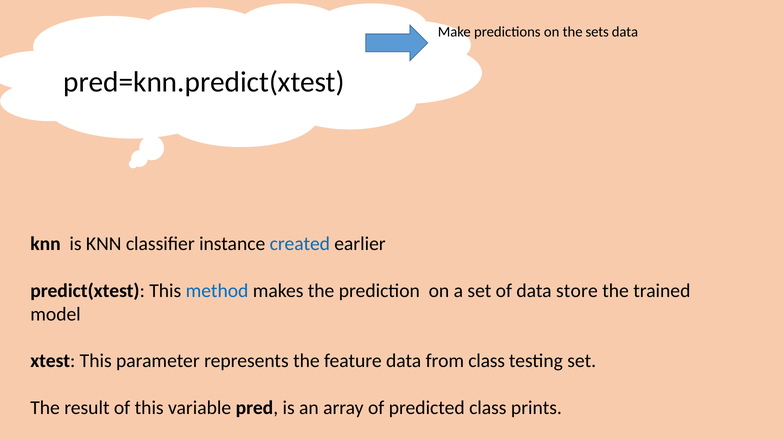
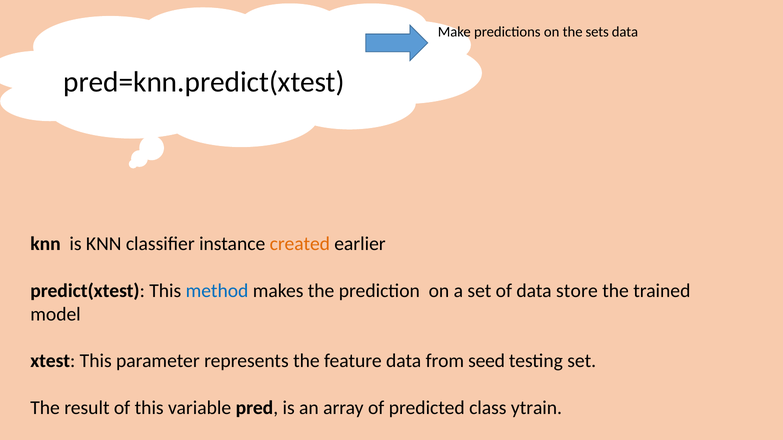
created colour: blue -> orange (300, 244)
from class: class -> seed (487, 361)
prints: prints -> ytrain (536, 408)
